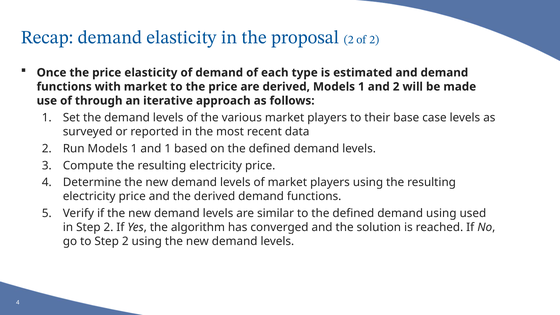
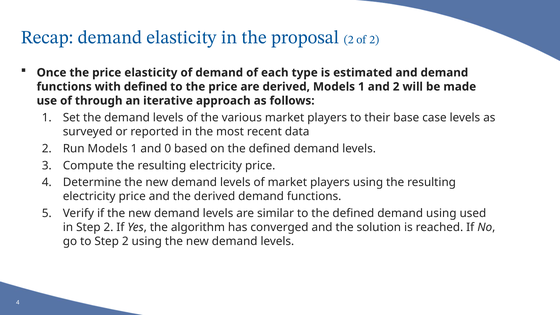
with market: market -> defined (146, 87)
and 1: 1 -> 0 (168, 149)
